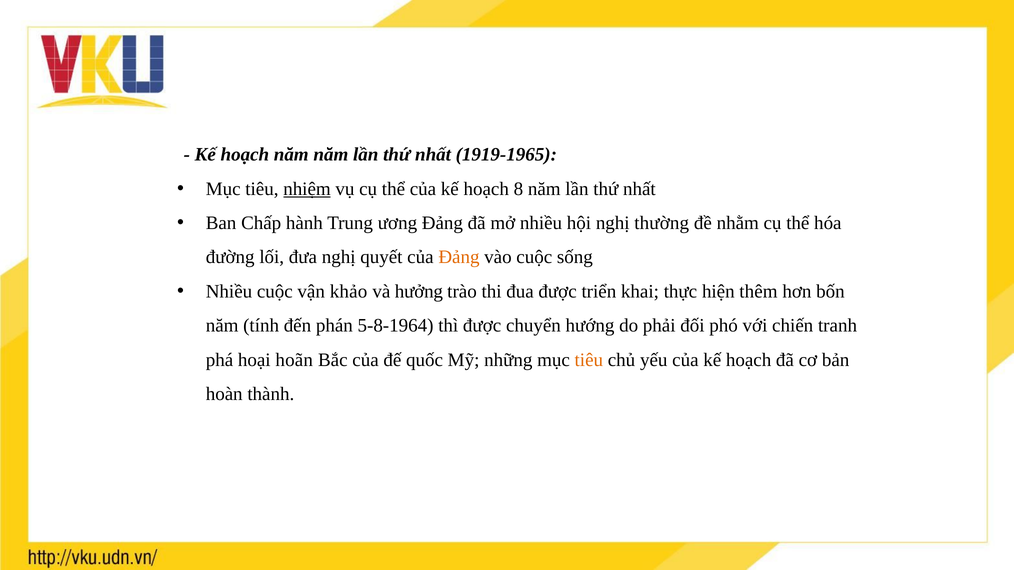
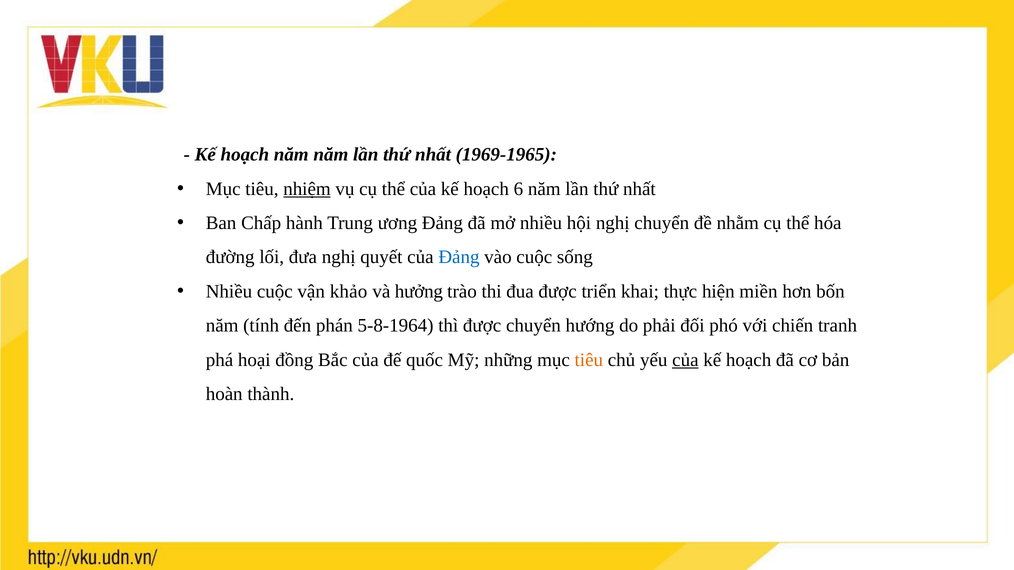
1919-1965: 1919-1965 -> 1969-1965 (506, 155)
8: 8 -> 6 (518, 189)
nghị thường: thường -> chuyển (662, 223)
Đảng colour: orange -> blue (459, 257)
thêm: thêm -> miền (758, 292)
hoãn: hoãn -> đồng (294, 360)
của underline: none -> present (685, 360)
